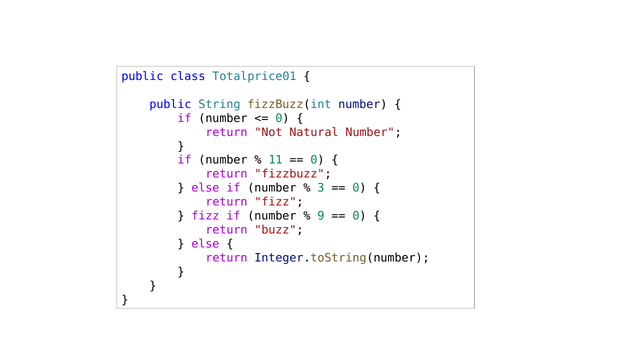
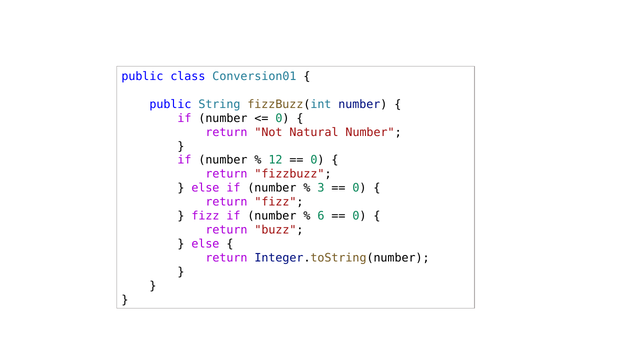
Totalprice01: Totalprice01 -> Conversion01 (254, 76)
11: 11 -> 12 (276, 160)
9: 9 -> 6 (321, 216)
